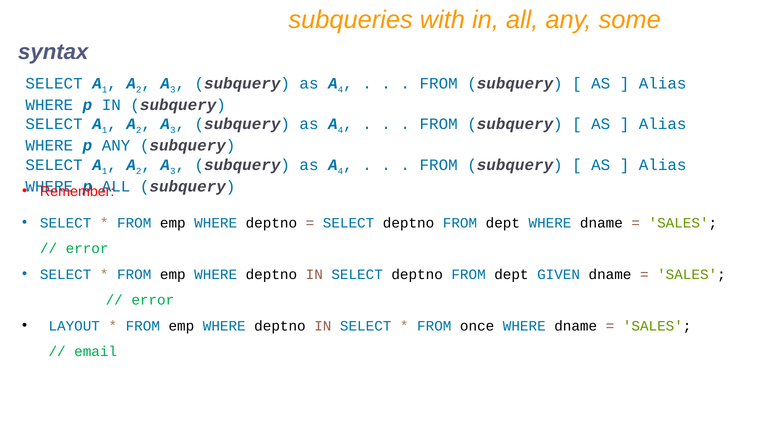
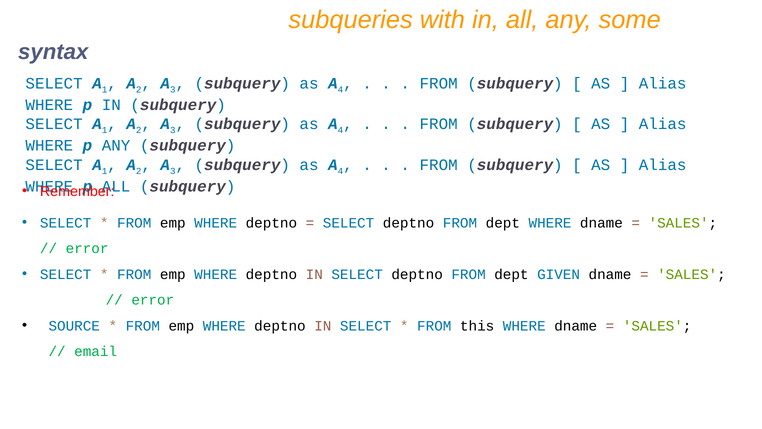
LAYOUT: LAYOUT -> SOURCE (74, 326)
once: once -> this (477, 326)
